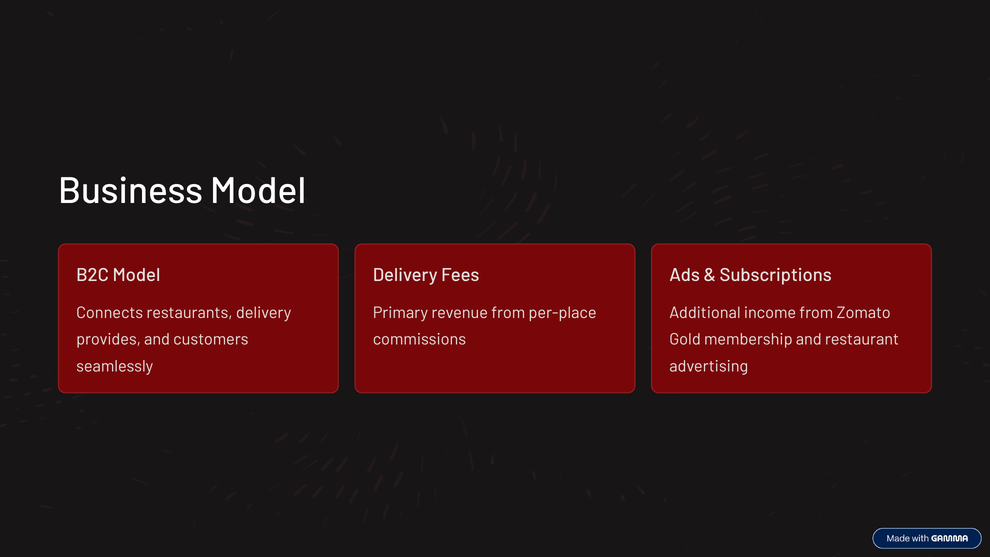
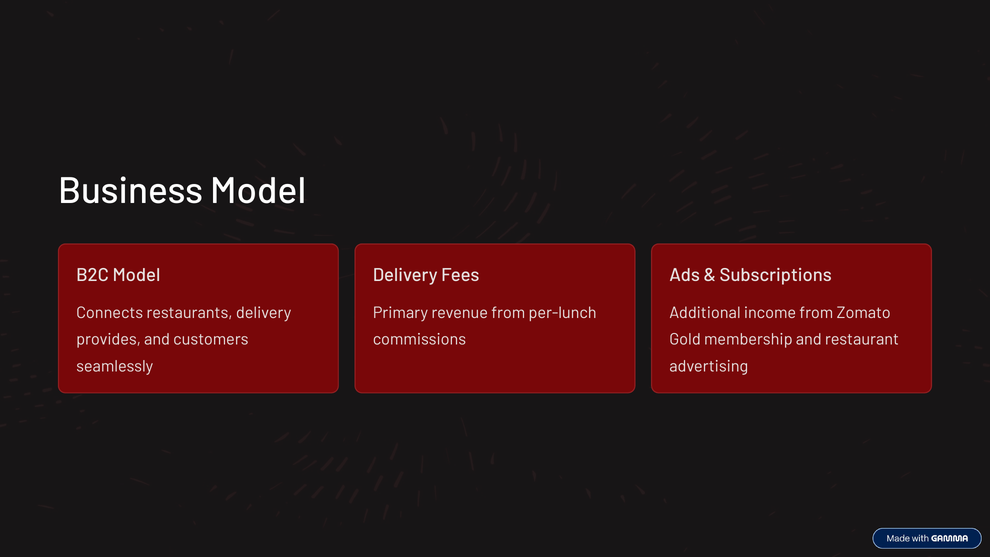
per-place: per-place -> per-lunch (563, 313)
